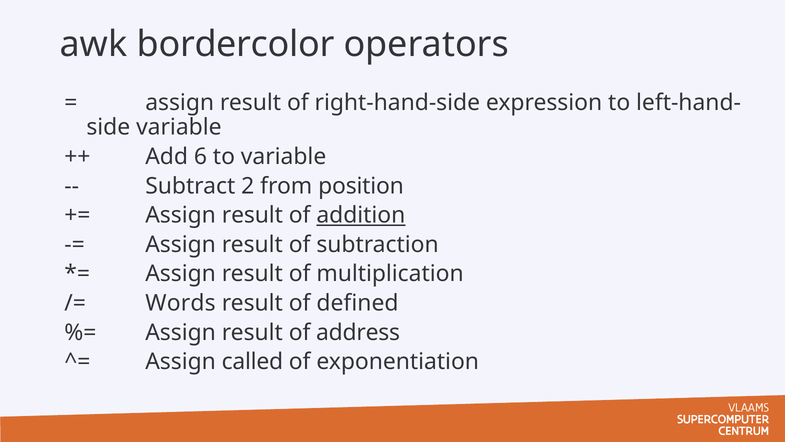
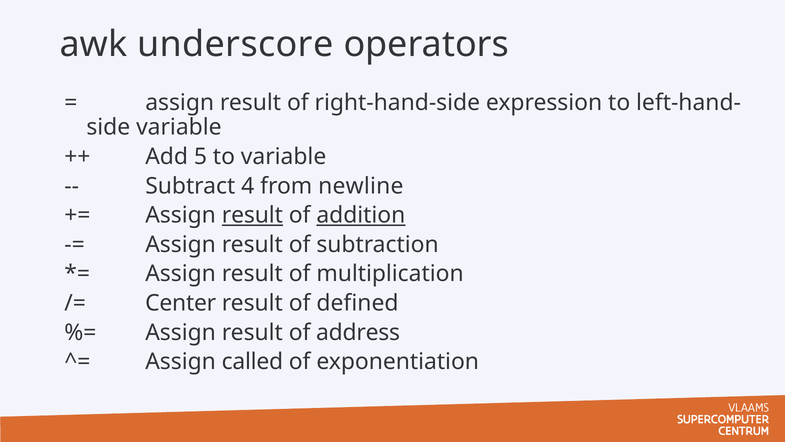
bordercolor: bordercolor -> underscore (235, 44)
6: 6 -> 5 (200, 157)
2: 2 -> 4 (248, 186)
position: position -> newline (361, 186)
result underline: none -> present (252, 215)
Words: Words -> Center (181, 303)
